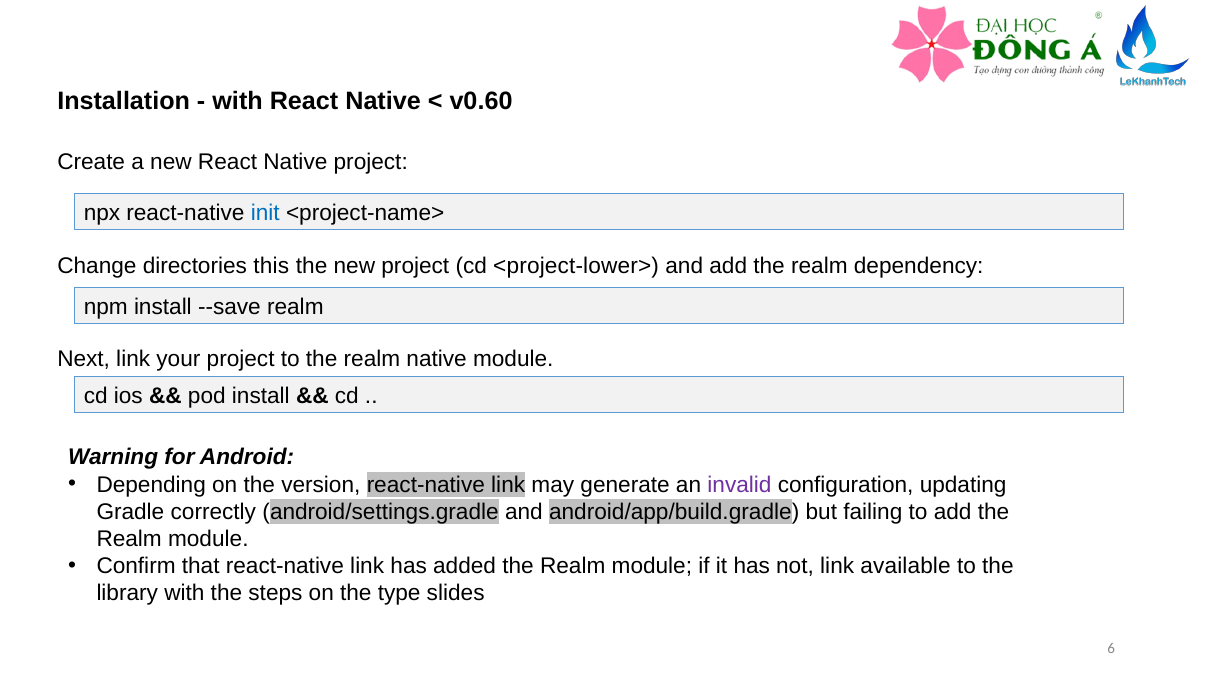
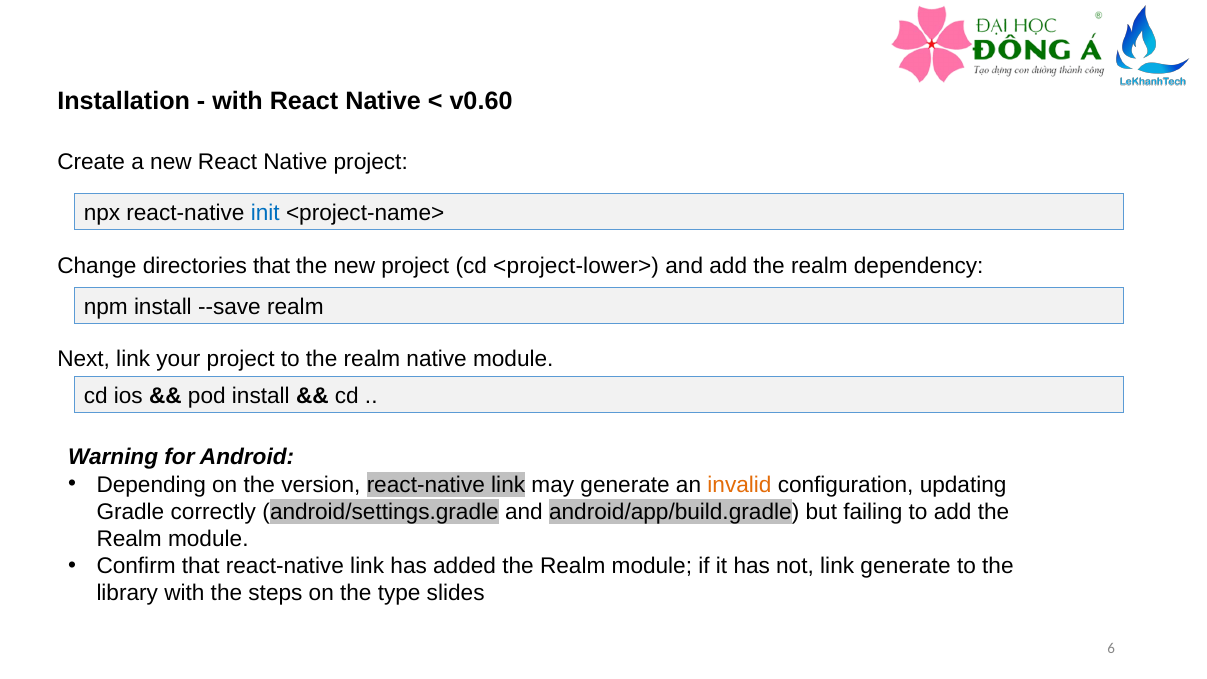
directories this: this -> that (272, 266)
invalid colour: purple -> orange (739, 485)
link available: available -> generate (906, 566)
